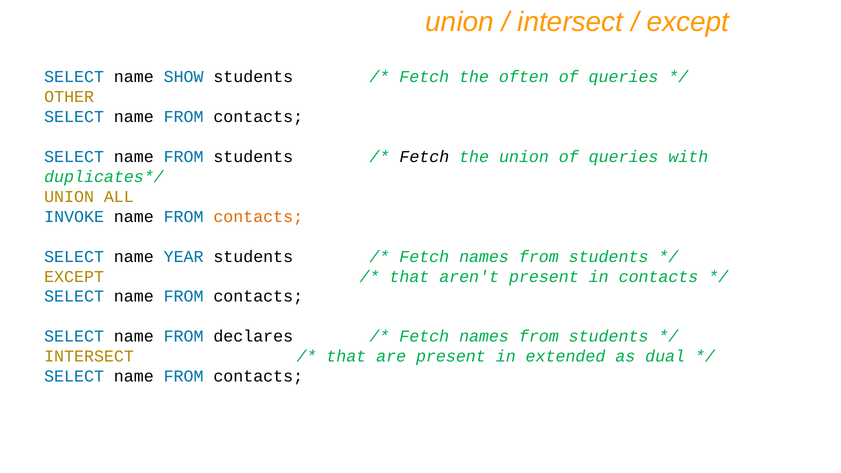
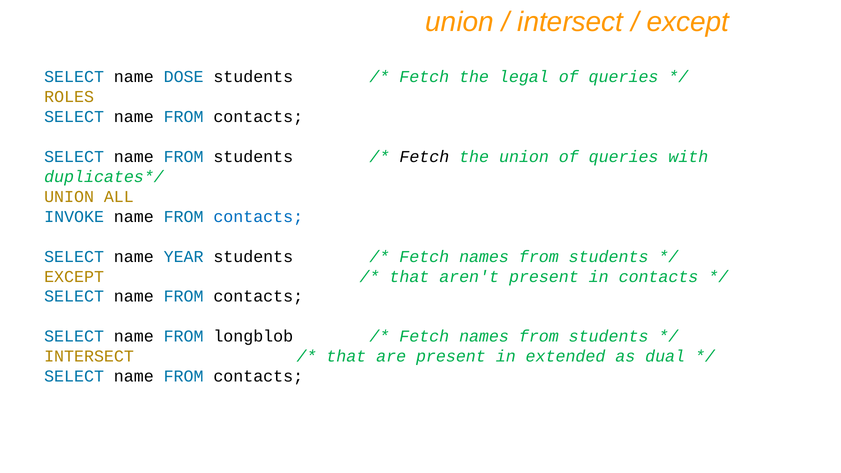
SHOW: SHOW -> DOSE (184, 77)
often: often -> legal (524, 77)
OTHER: OTHER -> ROLES (69, 97)
contacts colour: orange -> blue (258, 217)
declares: declares -> longblob (253, 336)
